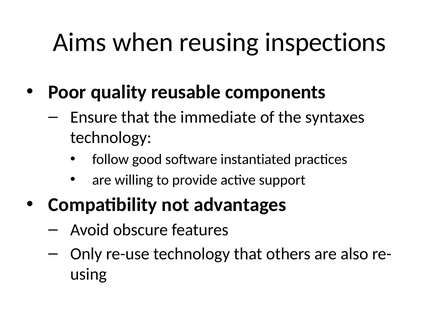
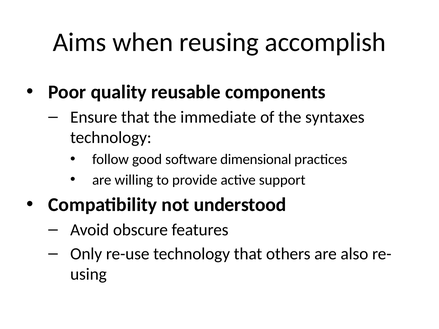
inspections: inspections -> accomplish (325, 42)
instantiated: instantiated -> dimensional (256, 160)
advantages: advantages -> understood (240, 205)
